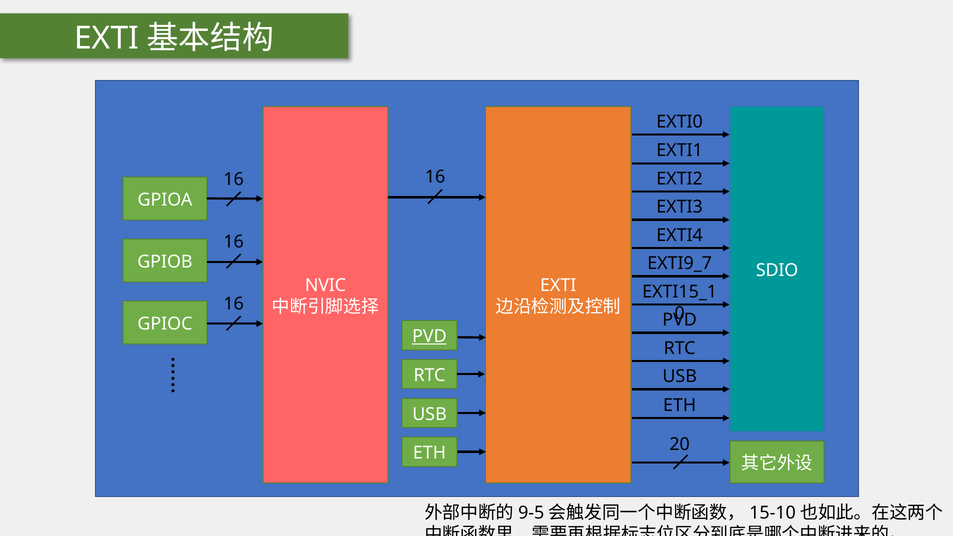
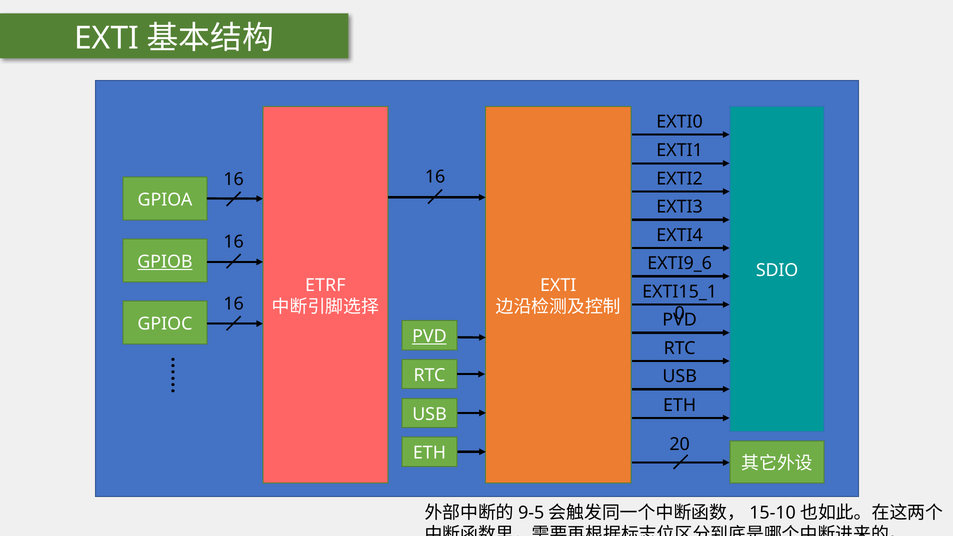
GPIOB underline: none -> present (165, 262)
EXTI9_7: EXTI9_7 -> EXTI9_6 (680, 264)
NVIC: NVIC -> ETRF (325, 285)
